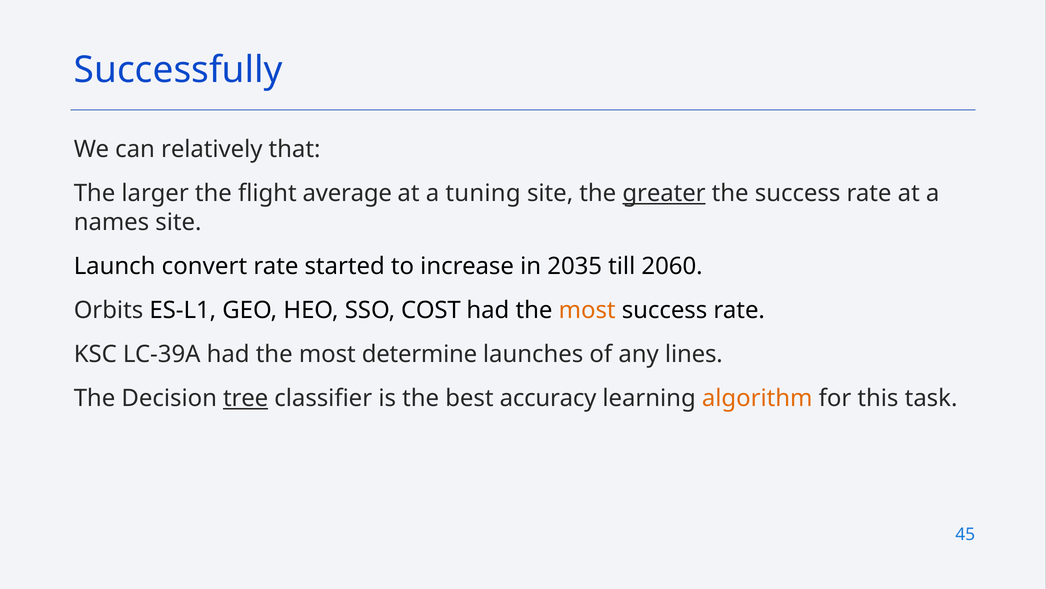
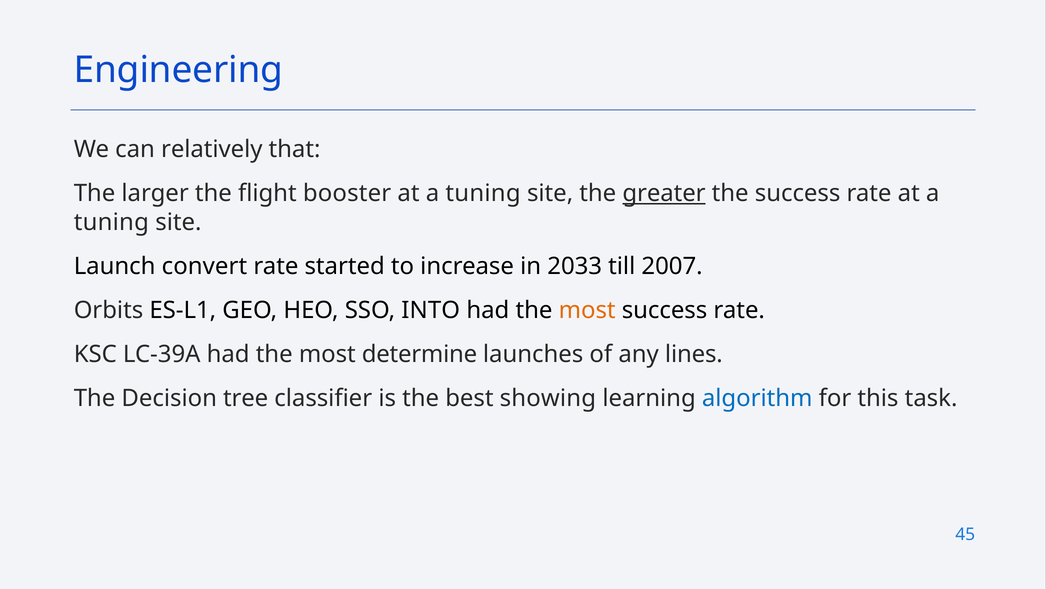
Successfully: Successfully -> Engineering (178, 70)
average: average -> booster (347, 193)
names: names -> tuning (111, 222)
2035: 2035 -> 2033 (575, 266)
2060: 2060 -> 2007 (672, 266)
COST: COST -> INTO (431, 310)
tree underline: present -> none (246, 398)
accuracy: accuracy -> showing (548, 398)
algorithm colour: orange -> blue (757, 398)
